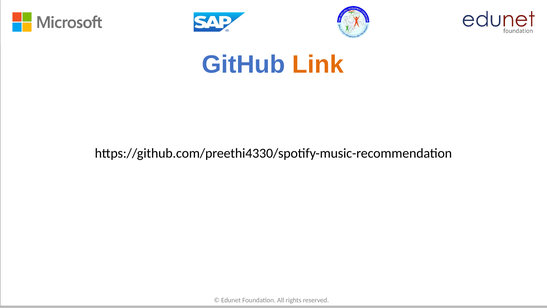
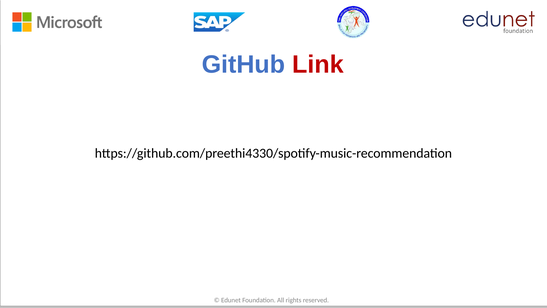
Link colour: orange -> red (318, 64)
